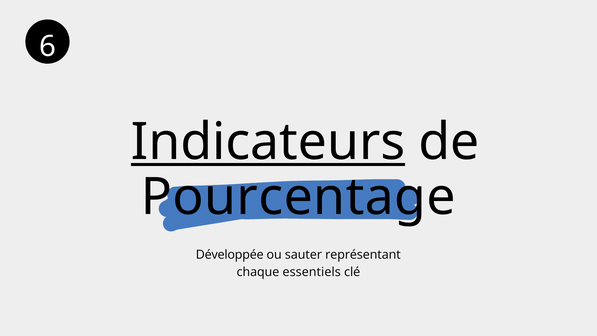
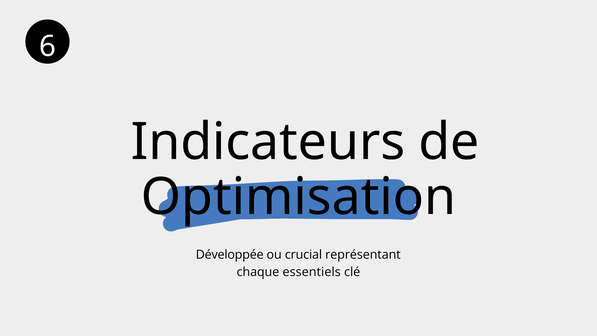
Indicateurs underline: present -> none (268, 142)
Pourcentage: Pourcentage -> Optimisation (298, 197)
sauter: sauter -> crucial (303, 255)
